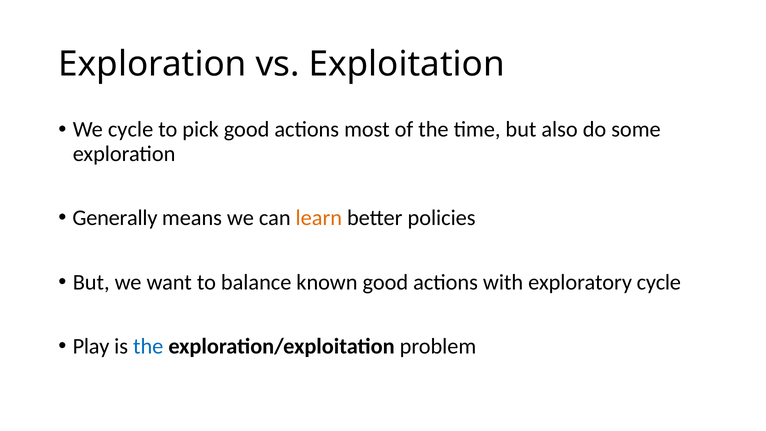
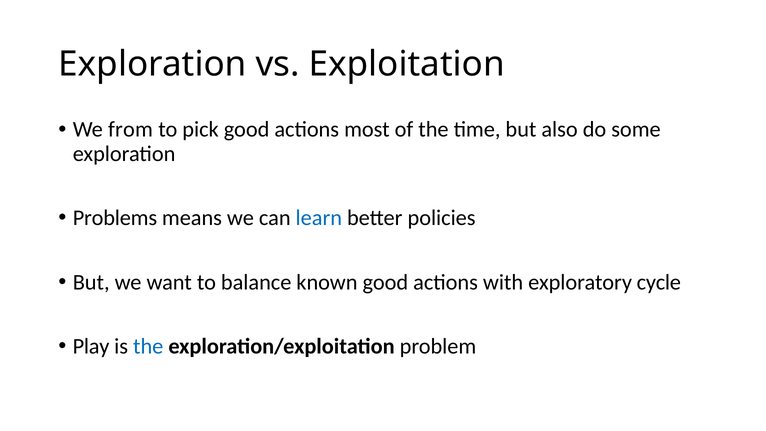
We cycle: cycle -> from (130, 130)
Generally: Generally -> Problems (115, 218)
learn colour: orange -> blue (319, 218)
